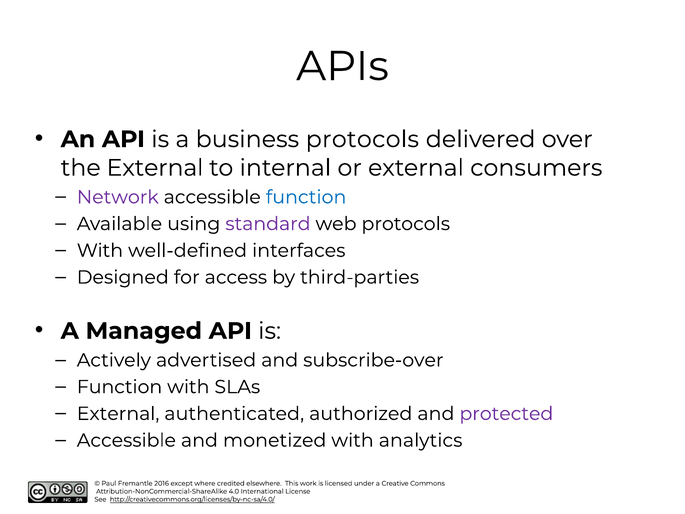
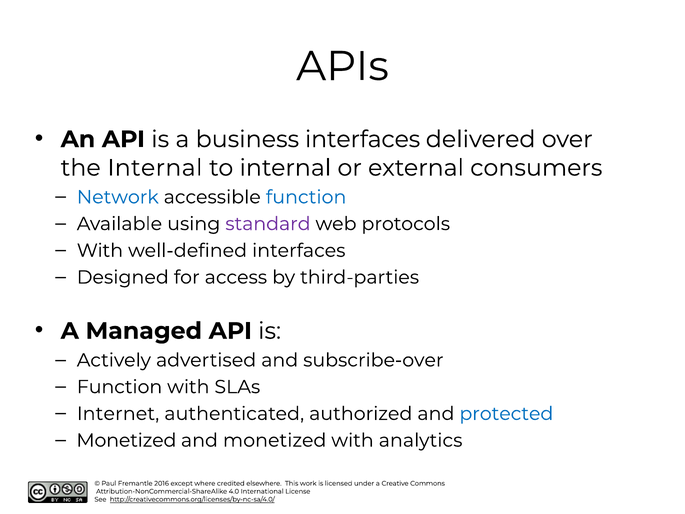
business protocols: protocols -> interfaces (363, 139)
the External: External -> Internal (155, 168)
Network colour: purple -> blue (118, 197)
External: External -> Internet (118, 413)
protected colour: purple -> blue (506, 413)
Accessible: Accessible -> Monetized (126, 440)
